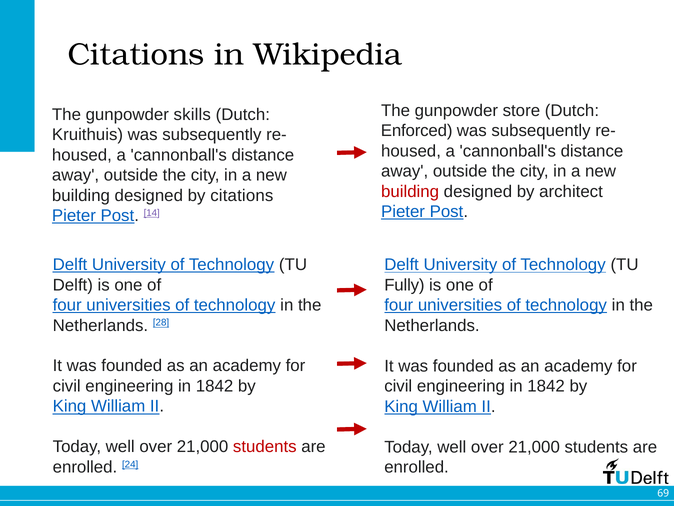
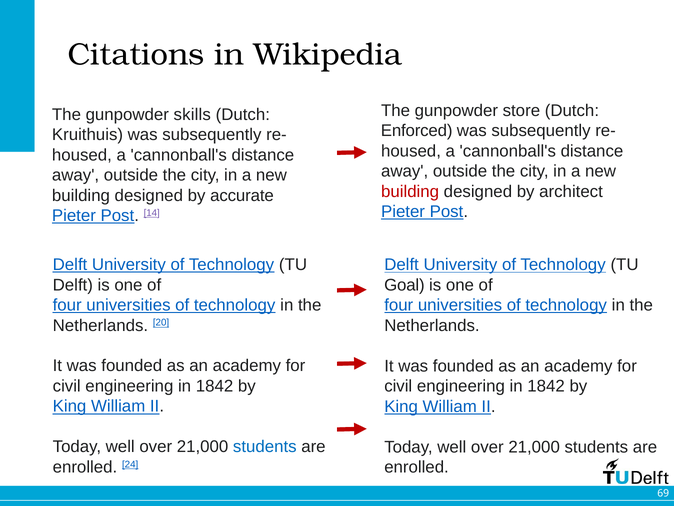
by citations: citations -> accurate (242, 195)
Fully: Fully -> Goal (404, 285)
28: 28 -> 20 (161, 322)
students colour: red -> blue (265, 446)
